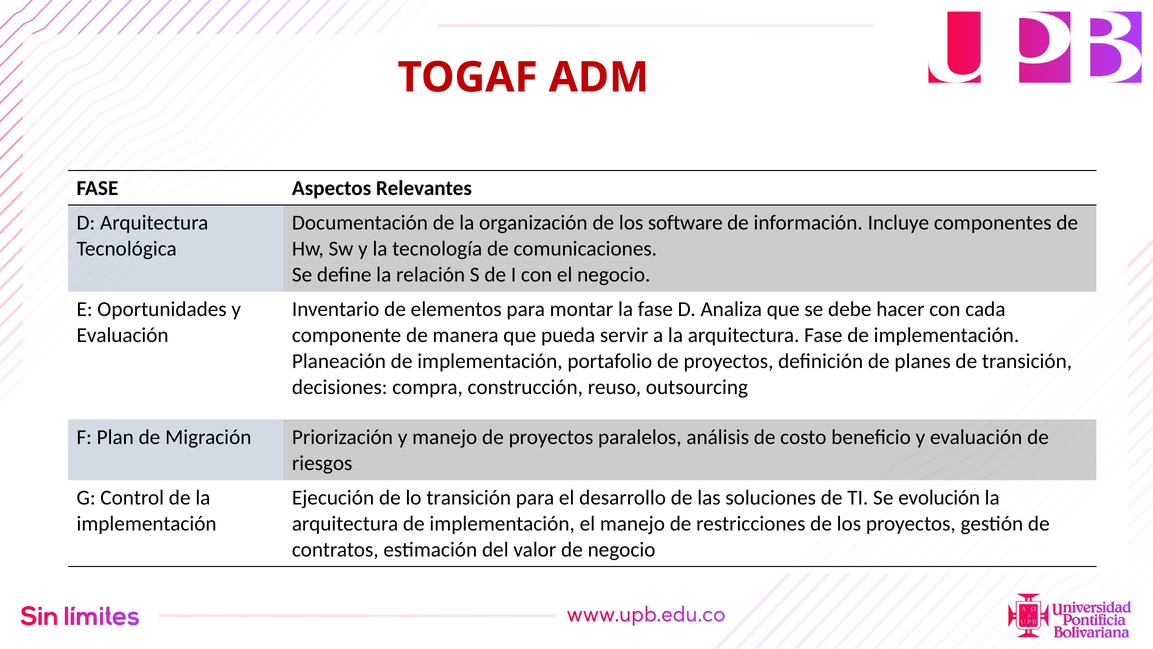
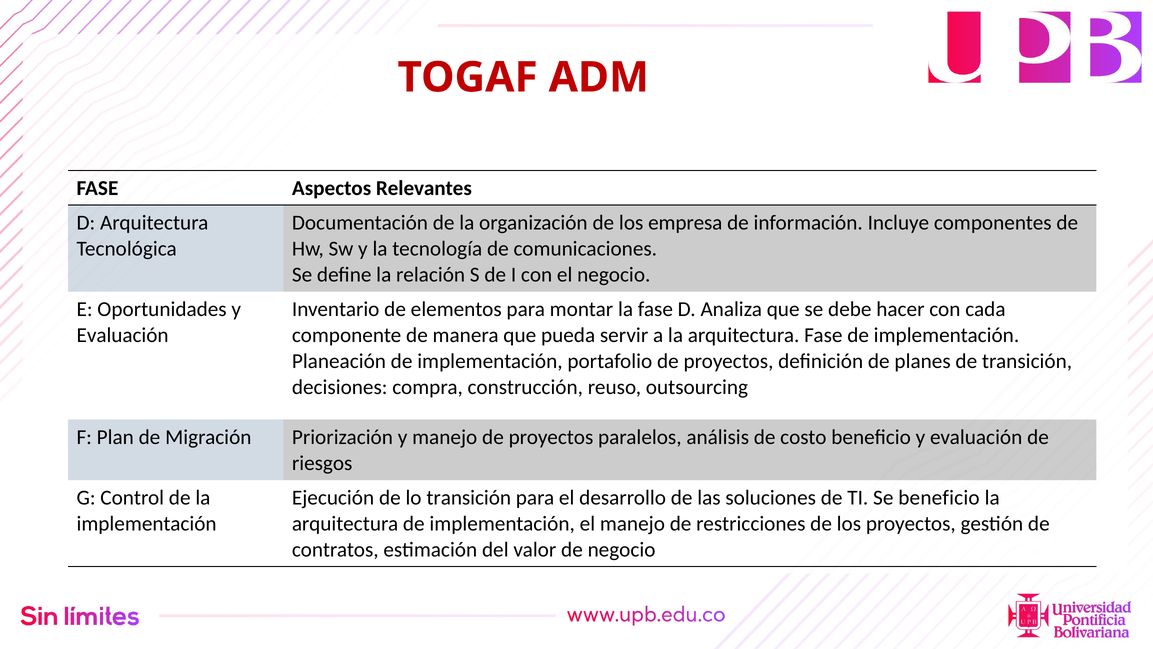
software: software -> empresa (685, 222)
Se evolución: evolución -> beneficio (939, 497)
